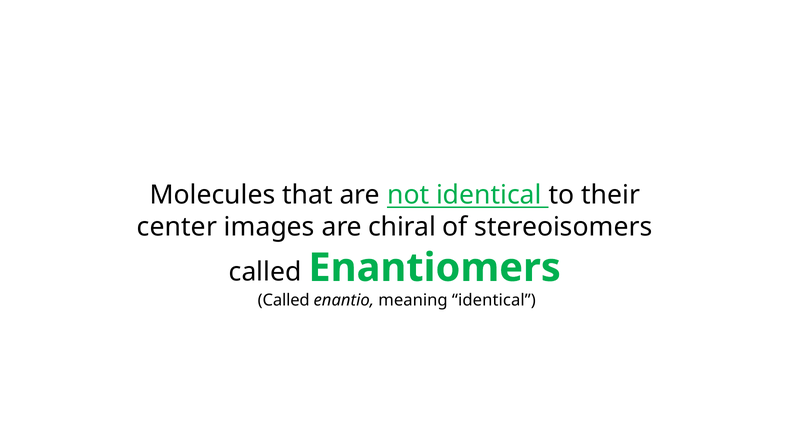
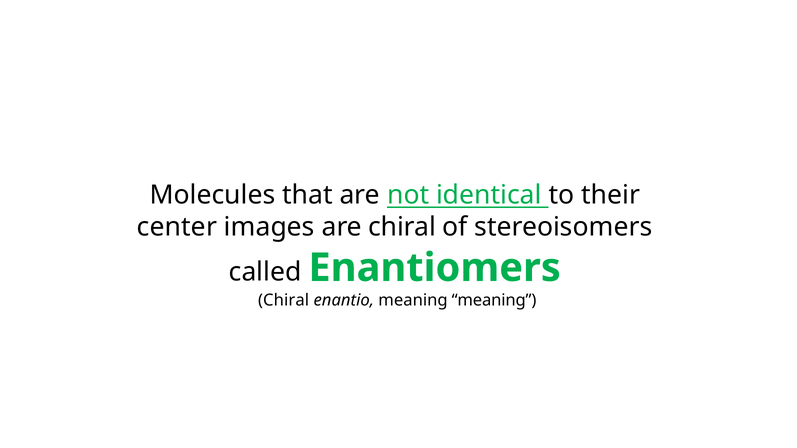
Called: Called -> Chiral (284, 300)
meaning identical: identical -> meaning (494, 300)
